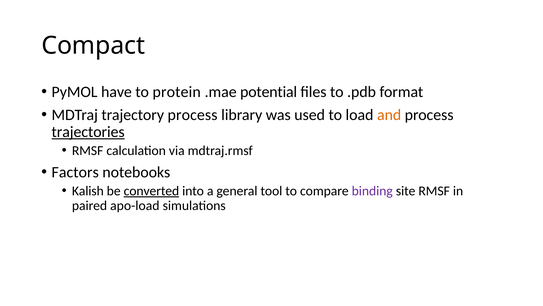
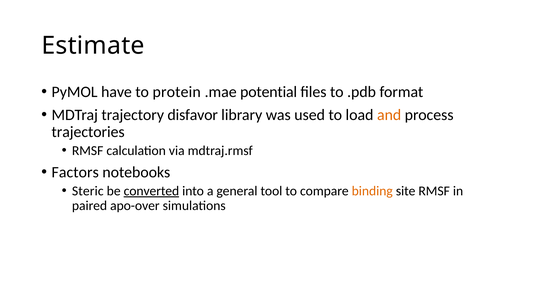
Compact: Compact -> Estimate (93, 46)
trajectory process: process -> disfavor (193, 115)
trajectories underline: present -> none (88, 132)
Kalish: Kalish -> Steric (88, 191)
binding colour: purple -> orange (372, 191)
apo-load: apo-load -> apo-over (135, 205)
